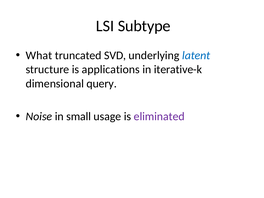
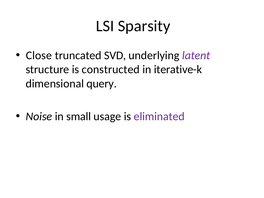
Subtype: Subtype -> Sparsity (144, 26)
What: What -> Close (39, 55)
latent colour: blue -> purple (196, 55)
applications: applications -> constructed (111, 69)
